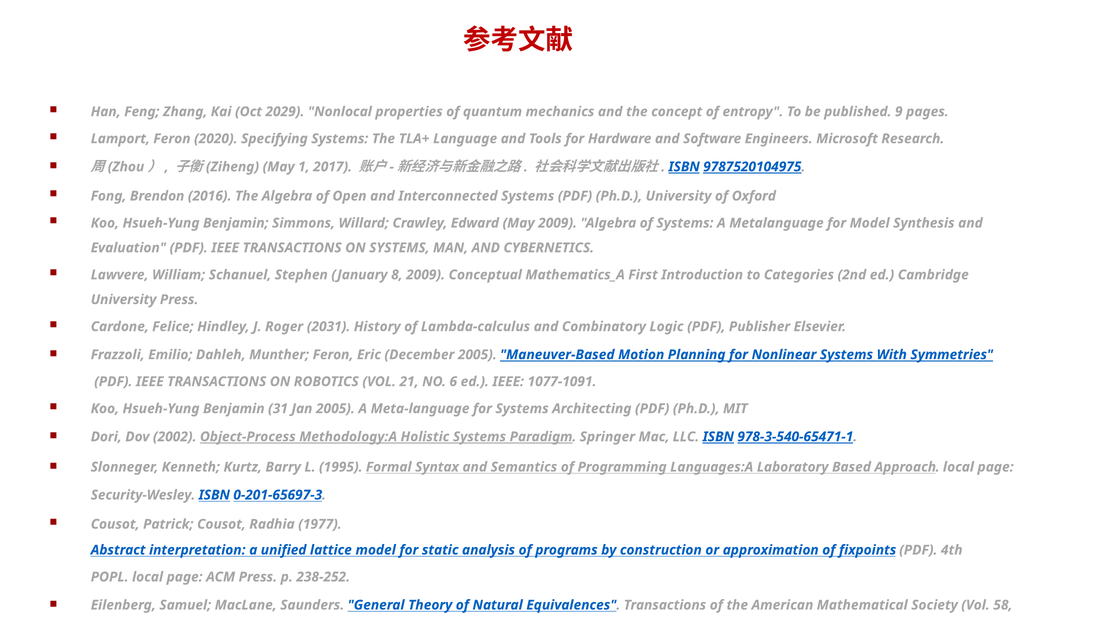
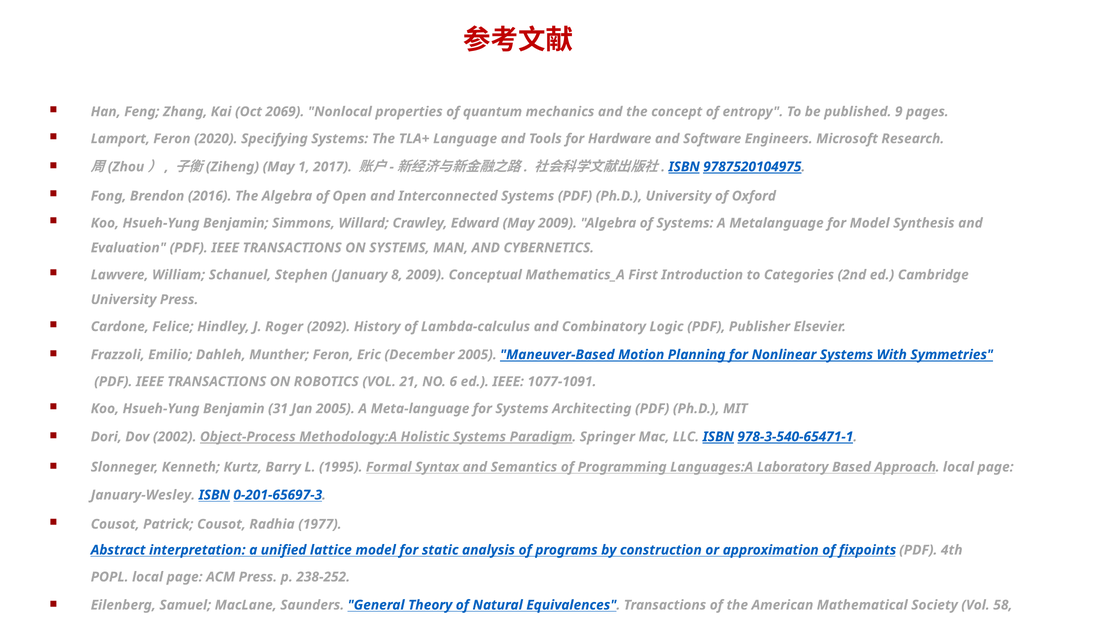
2029: 2029 -> 2069 (285, 112)
2031: 2031 -> 2092 (329, 327)
Security-Wesley: Security-Wesley -> January-Wesley (143, 495)
